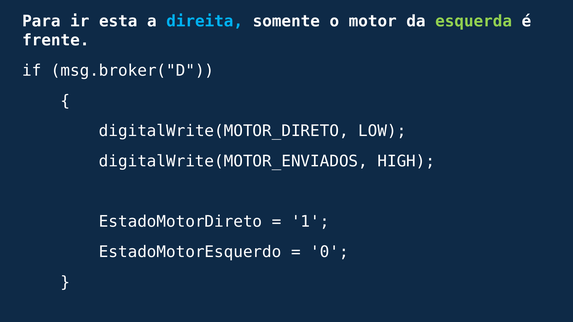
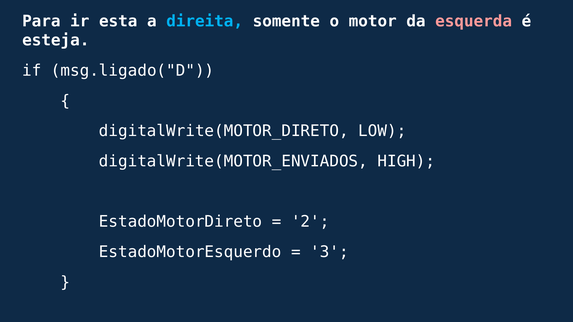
esquerda colour: light green -> pink (474, 21)
frente: frente -> esteja (56, 40)
msg.broker("D: msg.broker("D -> msg.ligado("D (133, 71)
1: 1 -> 2 (310, 222)
0: 0 -> 3 (329, 252)
